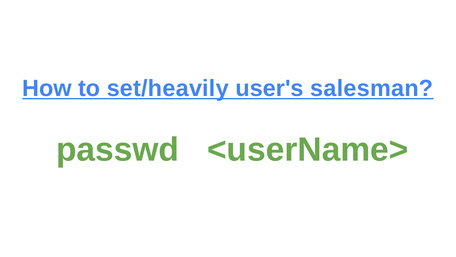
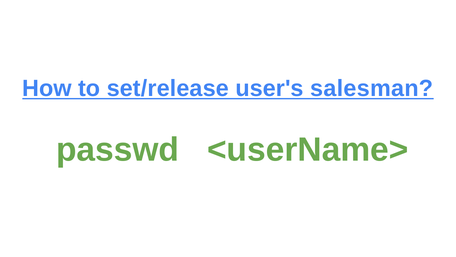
set/heavily: set/heavily -> set/release (168, 88)
